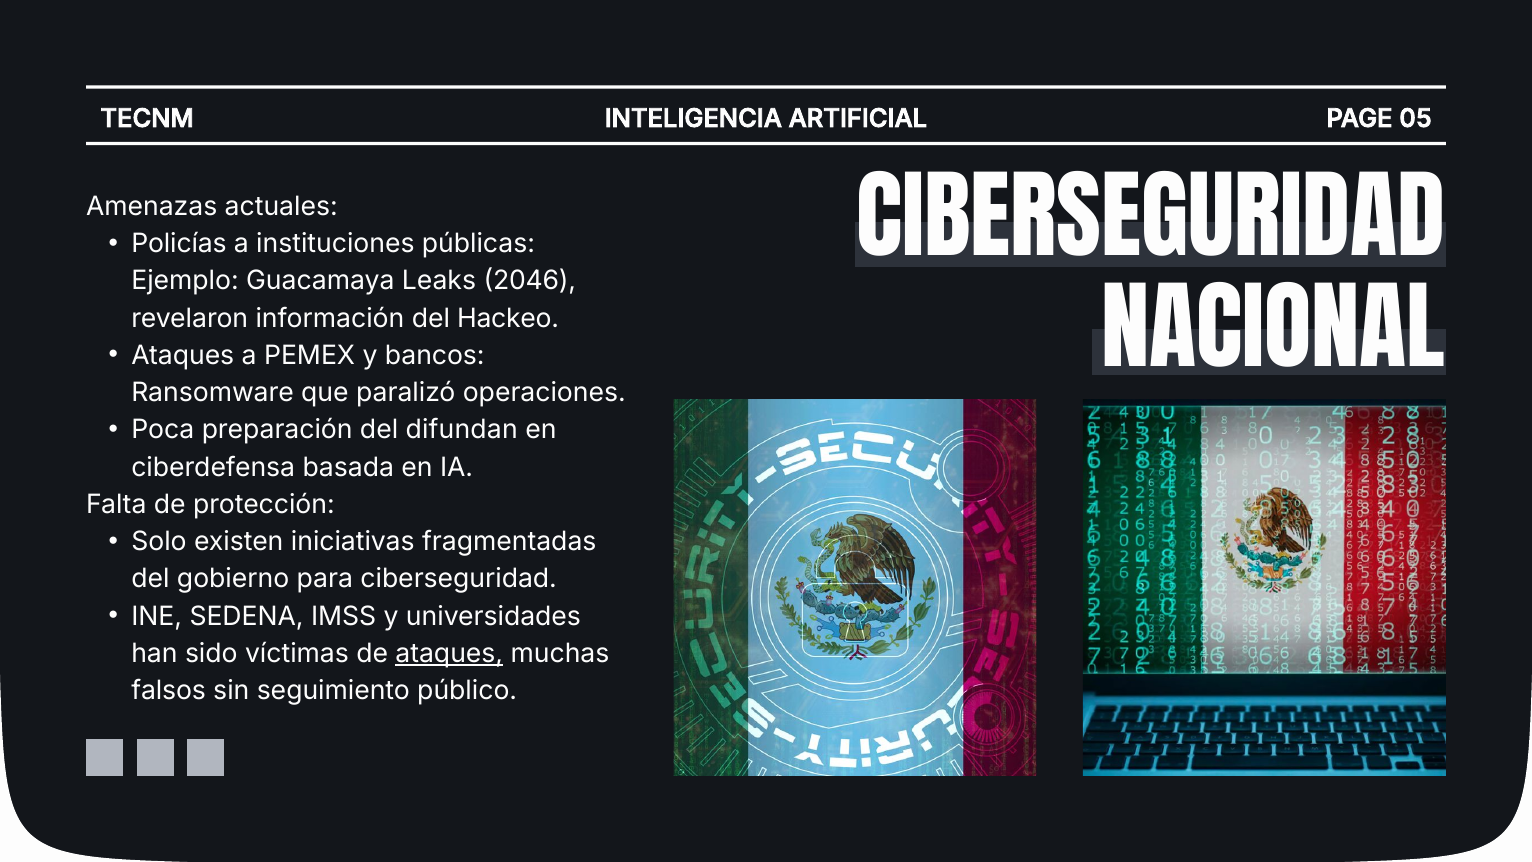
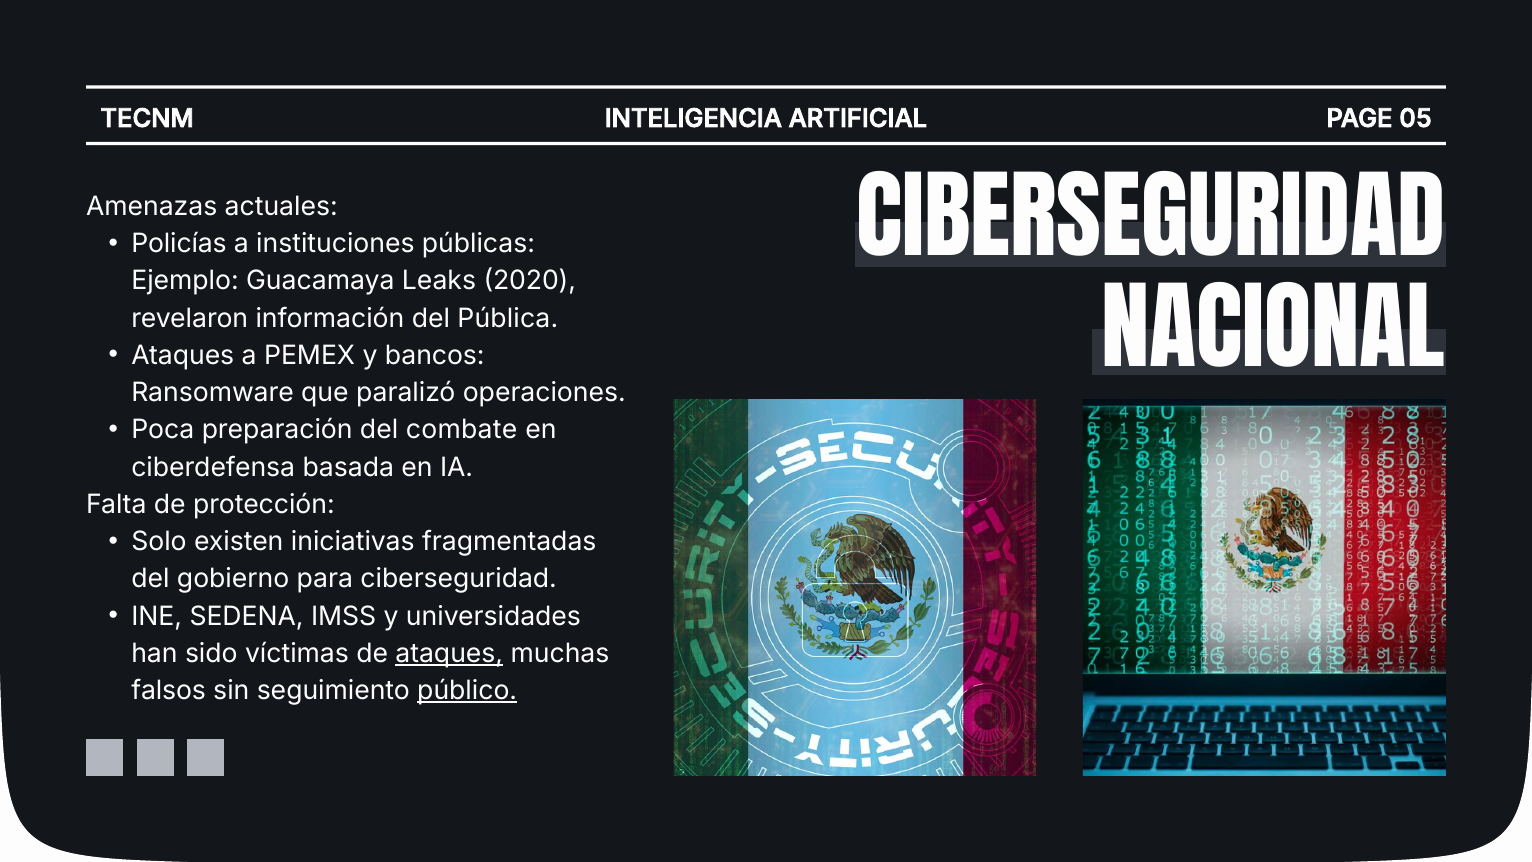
2046: 2046 -> 2020 (530, 281)
Hackeo: Hackeo -> Pública (508, 318)
difundan: difundan -> combate (462, 430)
público underline: none -> present (467, 690)
